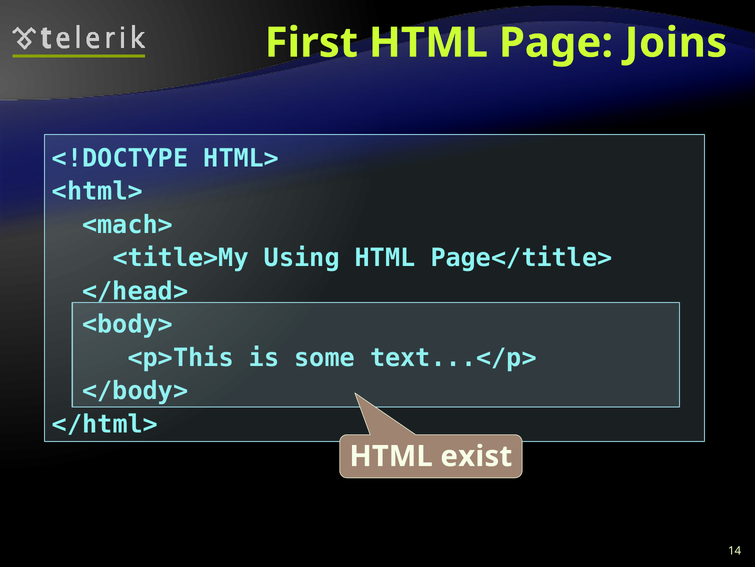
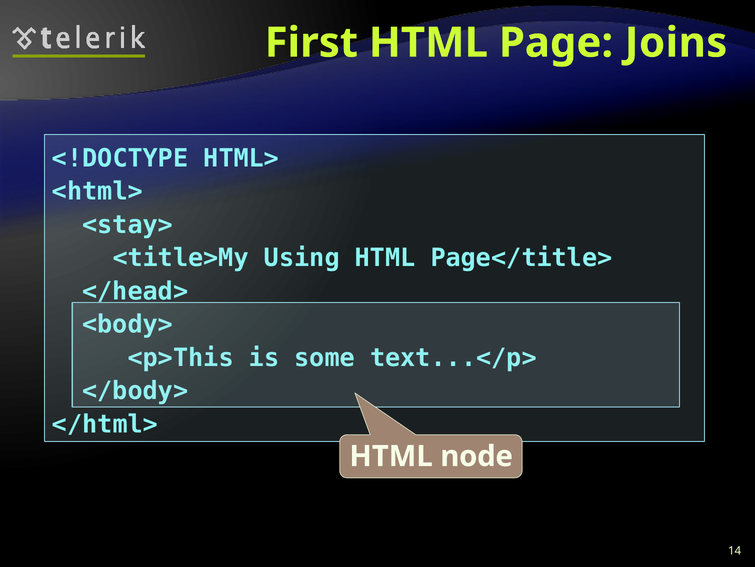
<mach>: <mach> -> <stay> (128, 224)
exist: exist -> node (477, 456)
